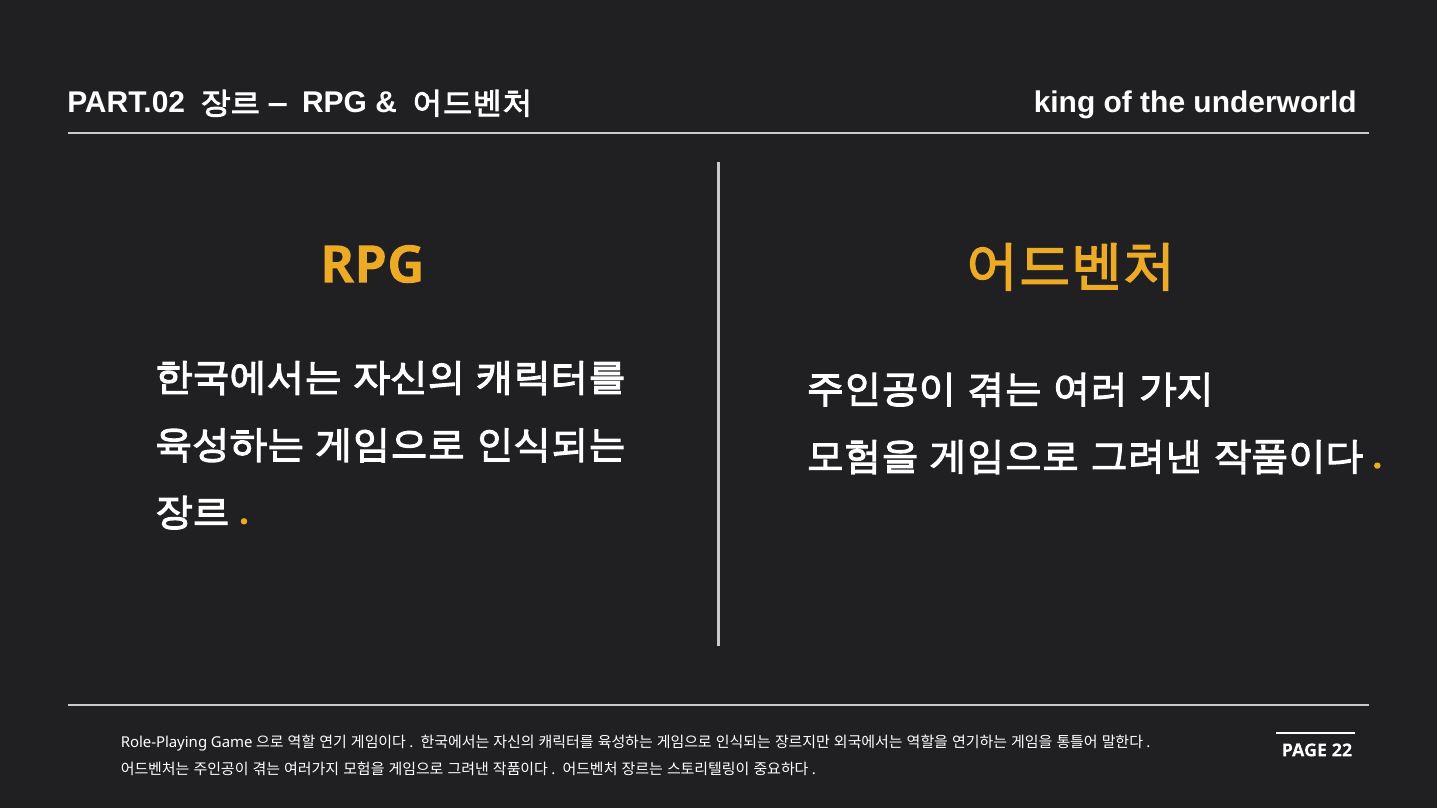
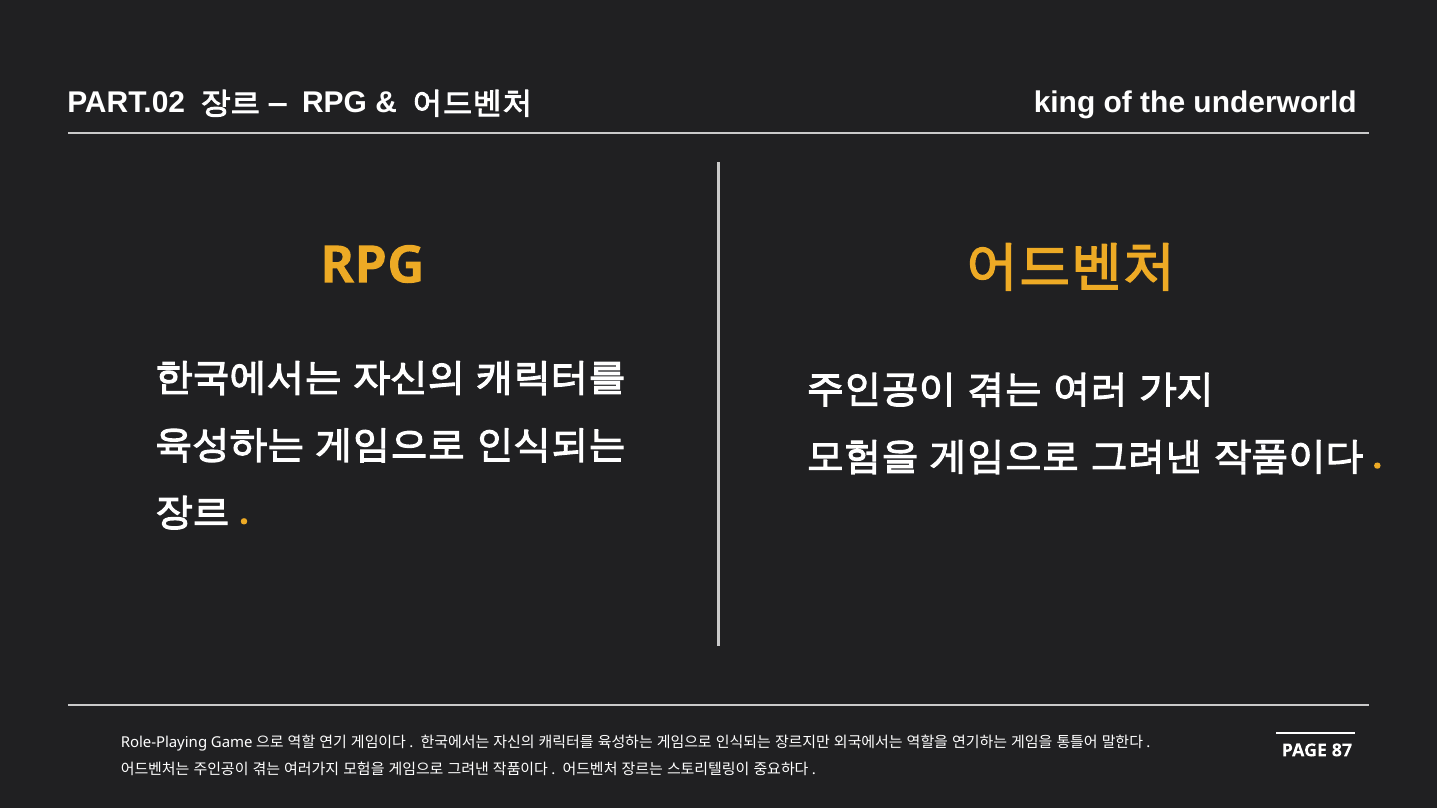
22: 22 -> 87 (1342, 751)
